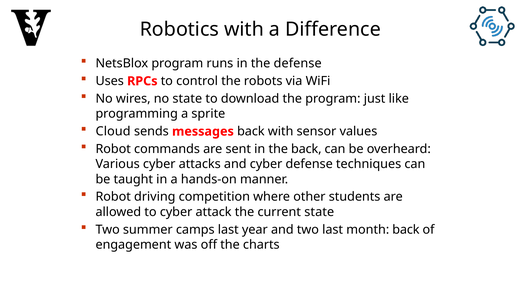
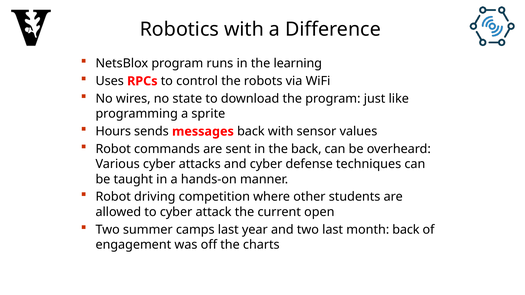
the defense: defense -> learning (298, 64)
Cloud: Cloud -> Hours (113, 132)
current state: state -> open (319, 212)
